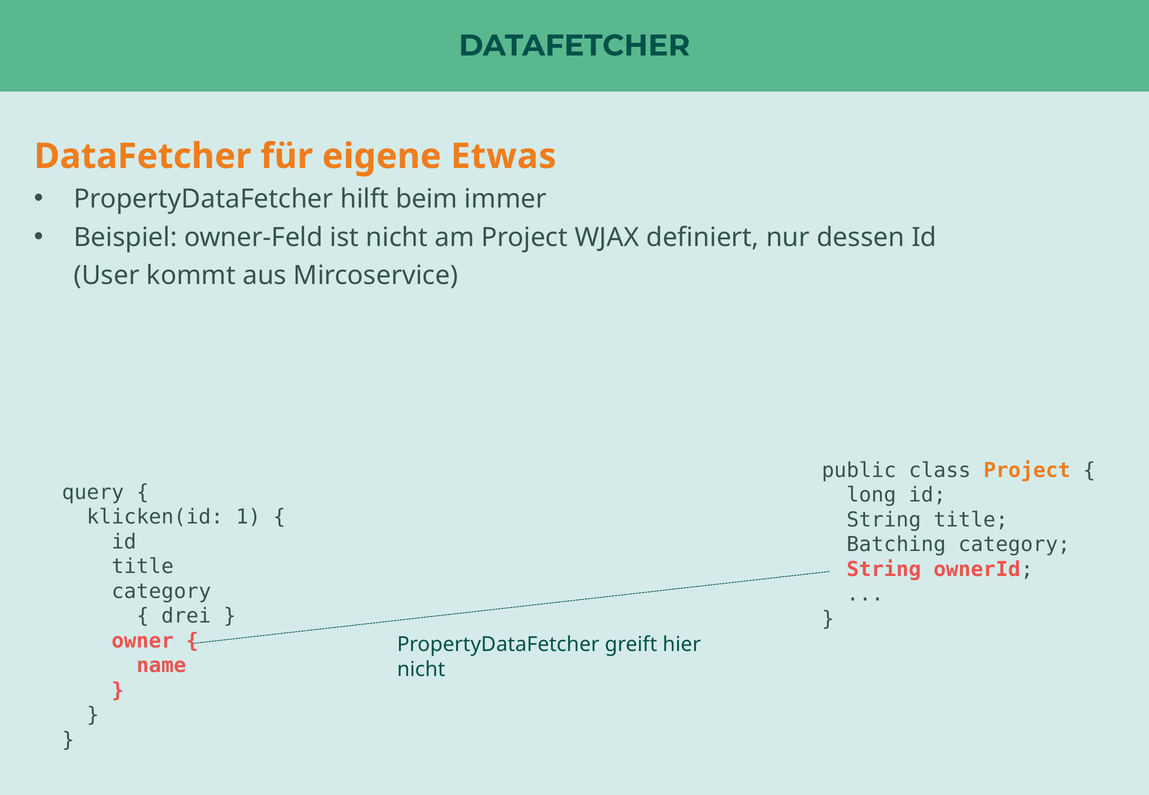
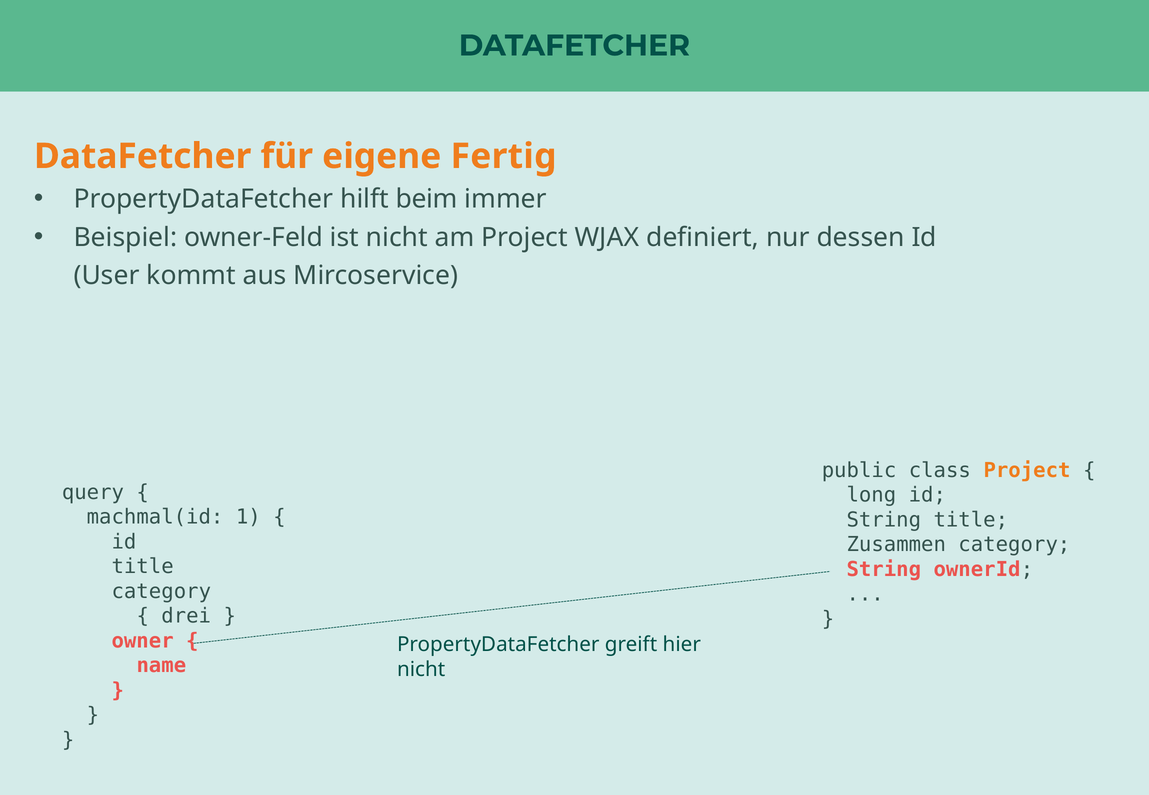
Etwas: Etwas -> Fertig (504, 156)
klicken(id: klicken(id -> machmal(id (155, 517)
Batching: Batching -> Zusammen (896, 545)
